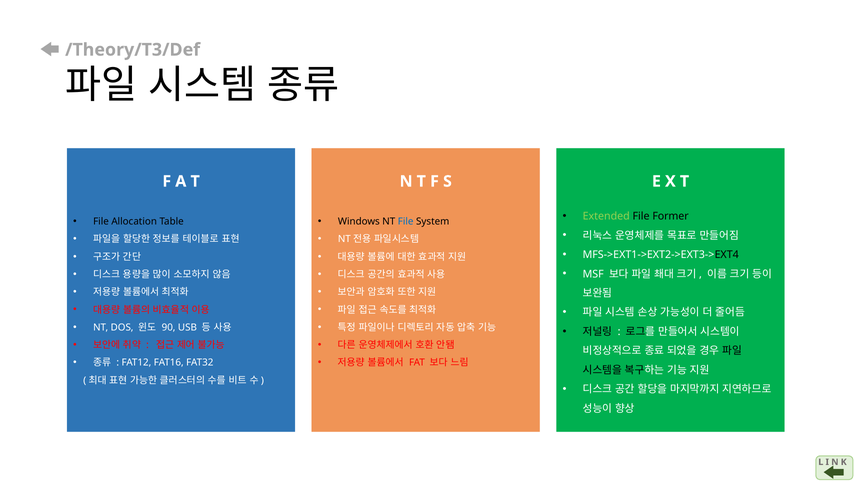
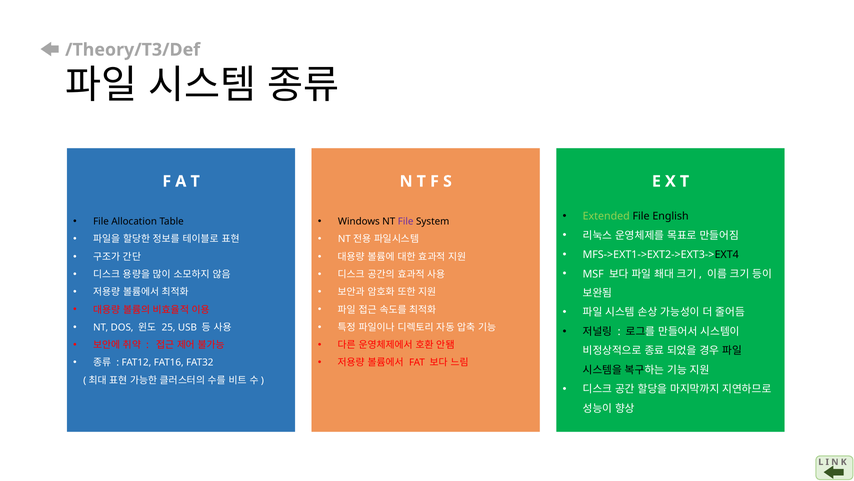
Former: Former -> English (670, 216)
File colour: blue -> purple (406, 221)
90: 90 -> 25 (169, 327)
